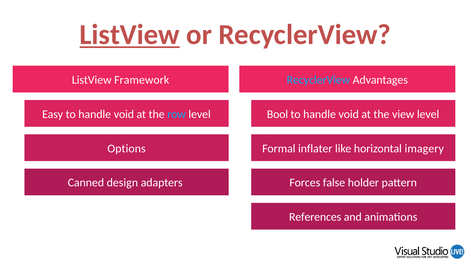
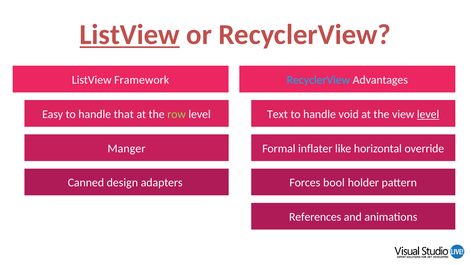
Easy to handle void: void -> that (124, 114)
row colour: light blue -> light green (177, 114)
Bool: Bool -> Text (277, 114)
level underline: none -> present (428, 114)
Options: Options -> Manger (127, 149)
imagery: imagery -> override (424, 149)
false: false -> bool (334, 183)
